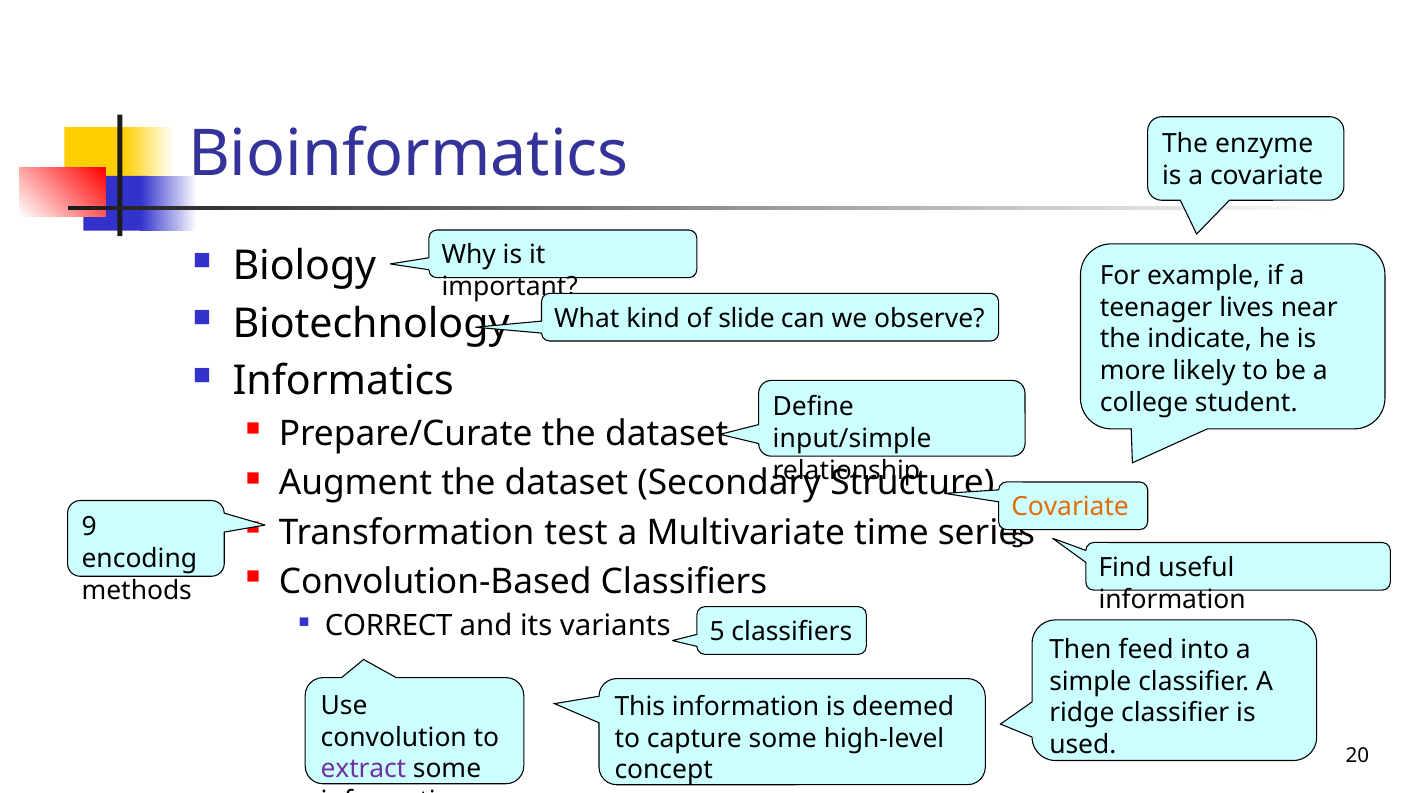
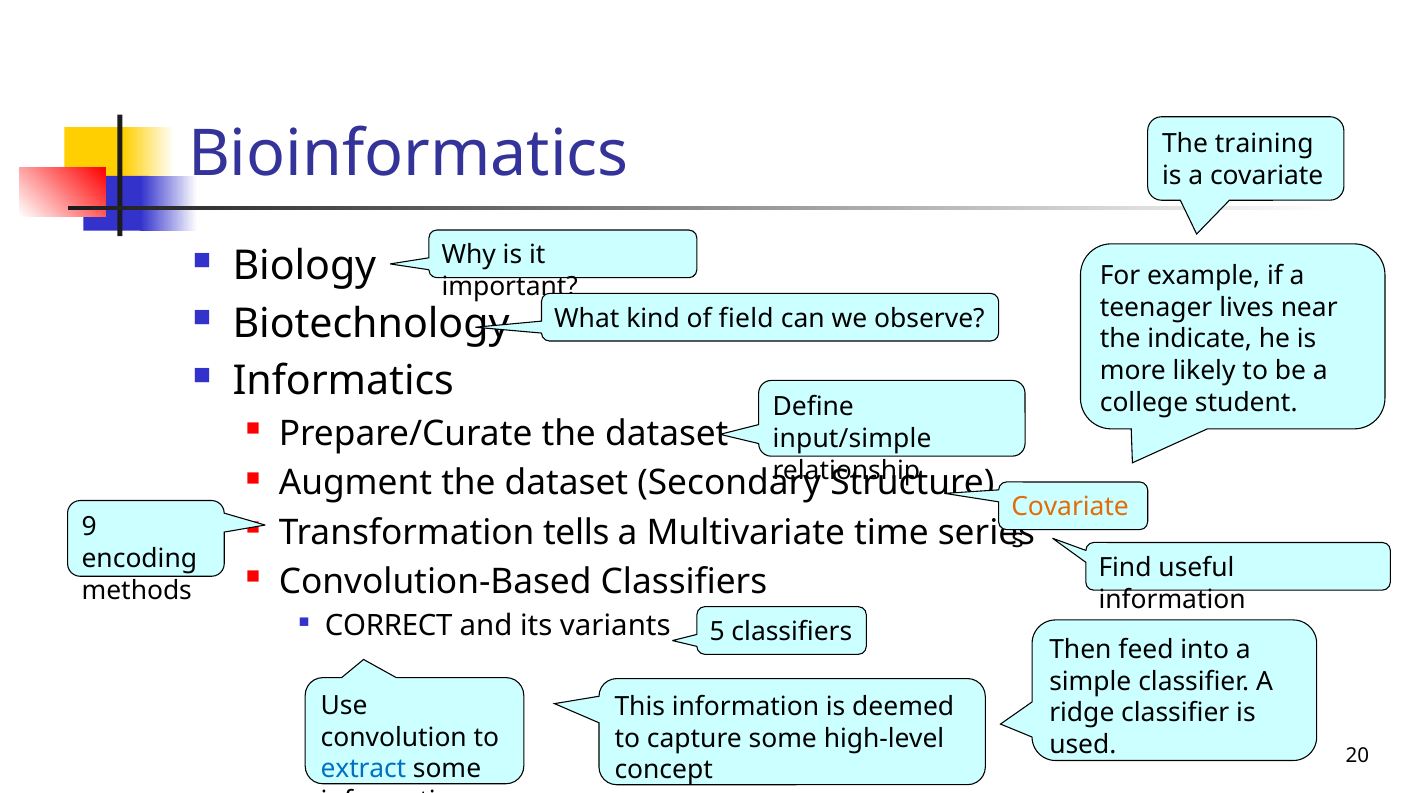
enzyme: enzyme -> training (1264, 144)
slide: slide -> field (746, 319)
test: test -> tells (576, 533)
extract colour: purple -> blue (363, 769)
